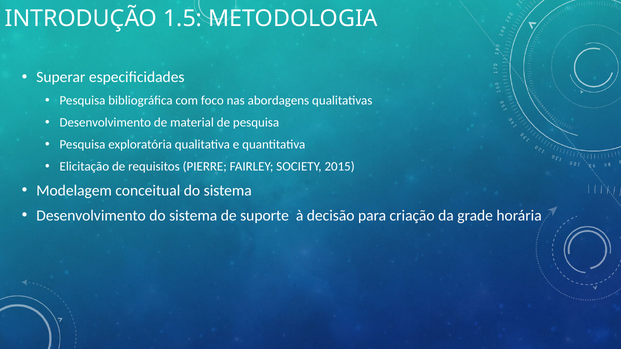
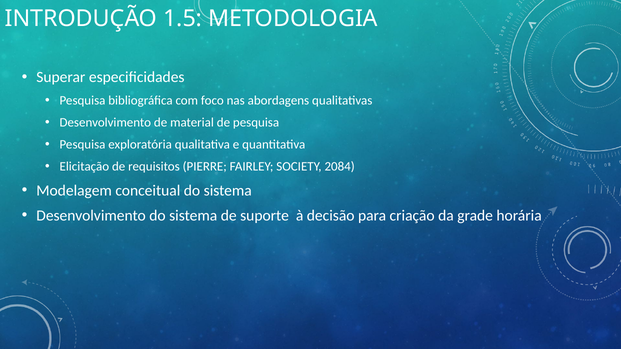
2015: 2015 -> 2084 (340, 167)
